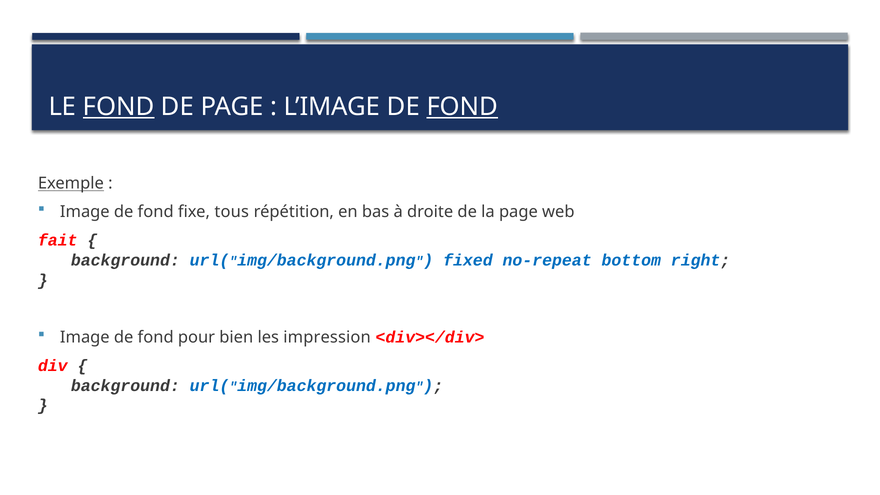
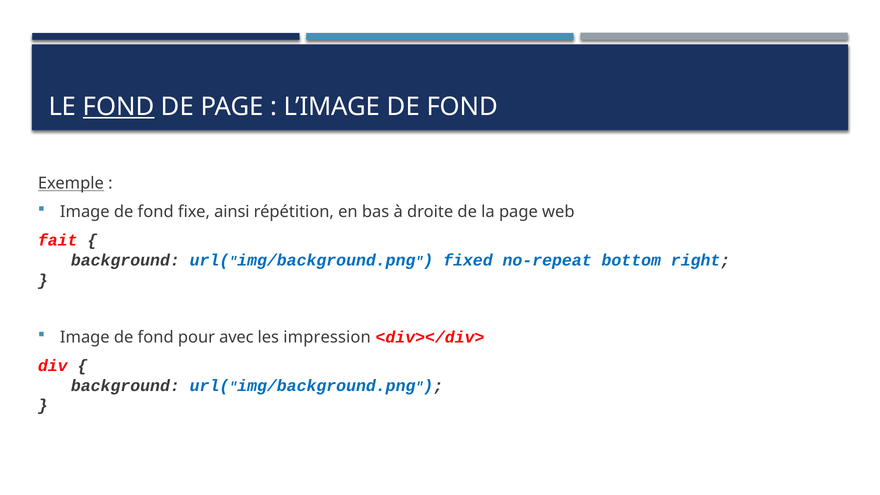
FOND underline: present -> none (462, 107)
tous: tous -> ainsi (232, 212)
bien: bien -> avec (236, 337)
